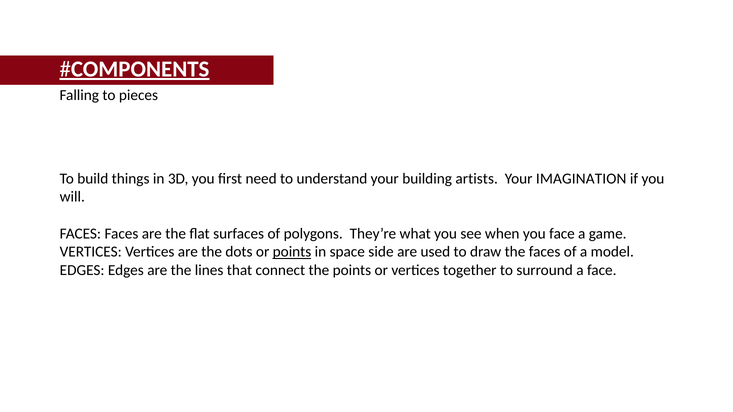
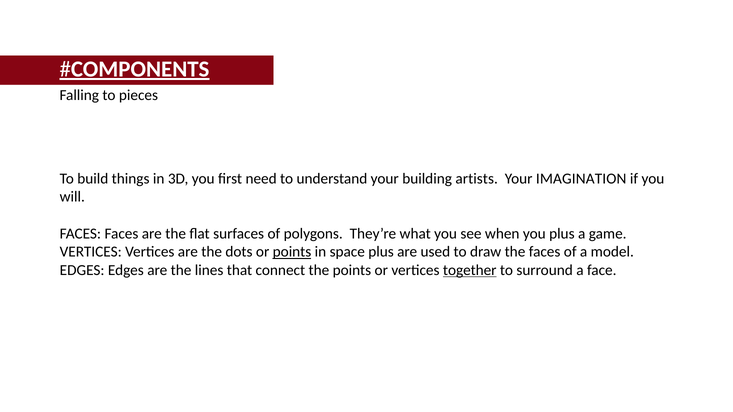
you face: face -> plus (562, 234)
space side: side -> plus (381, 252)
together underline: none -> present (470, 270)
